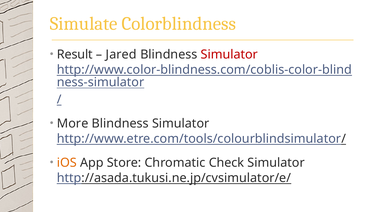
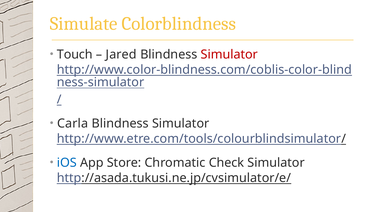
Result: Result -> Touch (75, 55)
More: More -> Carla (73, 124)
iOS colour: orange -> blue (67, 163)
